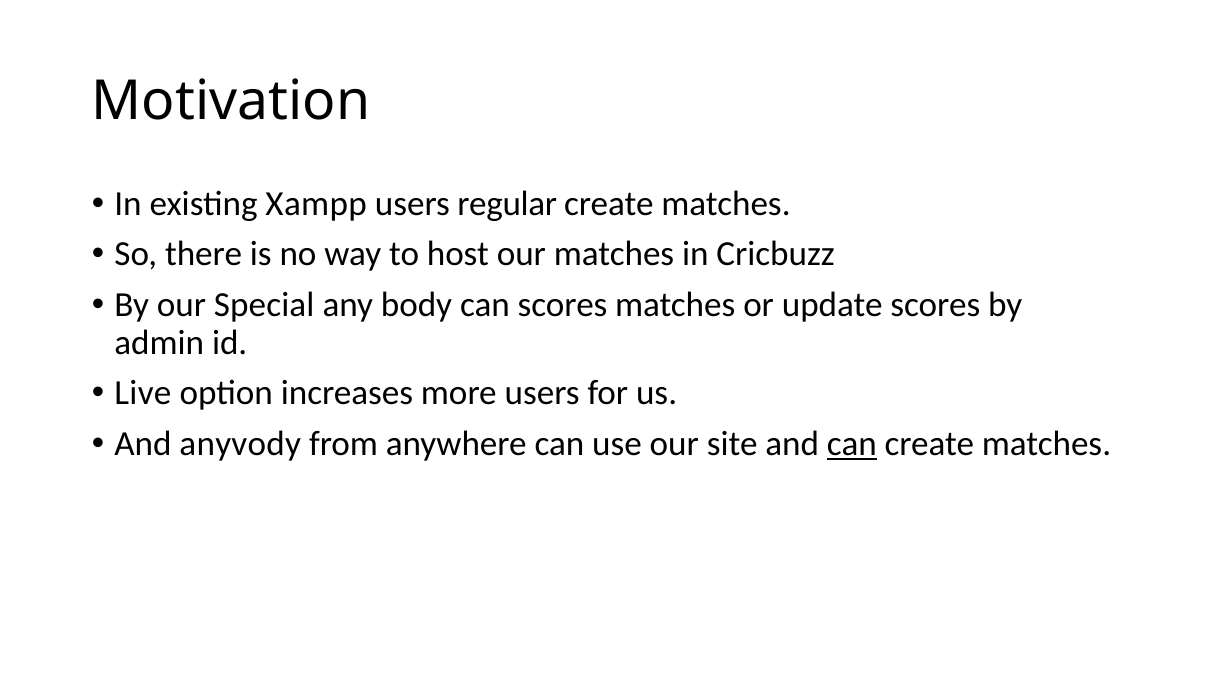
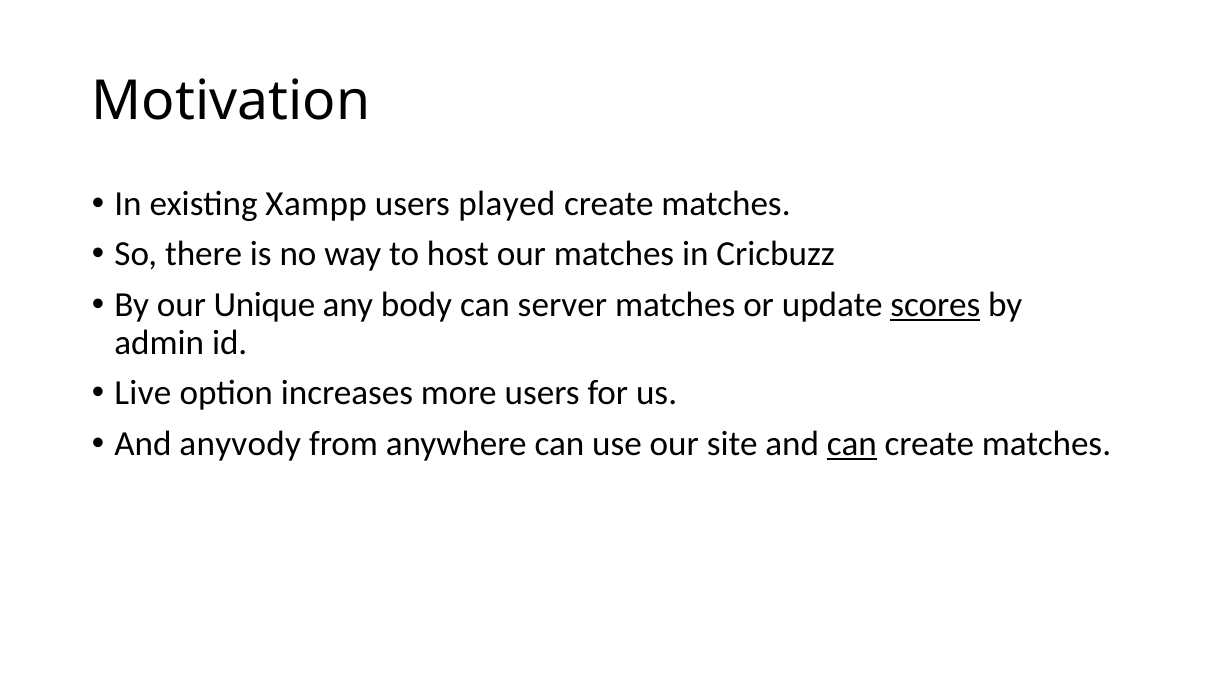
regular: regular -> played (507, 204)
Special: Special -> Unique (264, 305)
can scores: scores -> server (562, 305)
scores underline: none -> present (935, 305)
